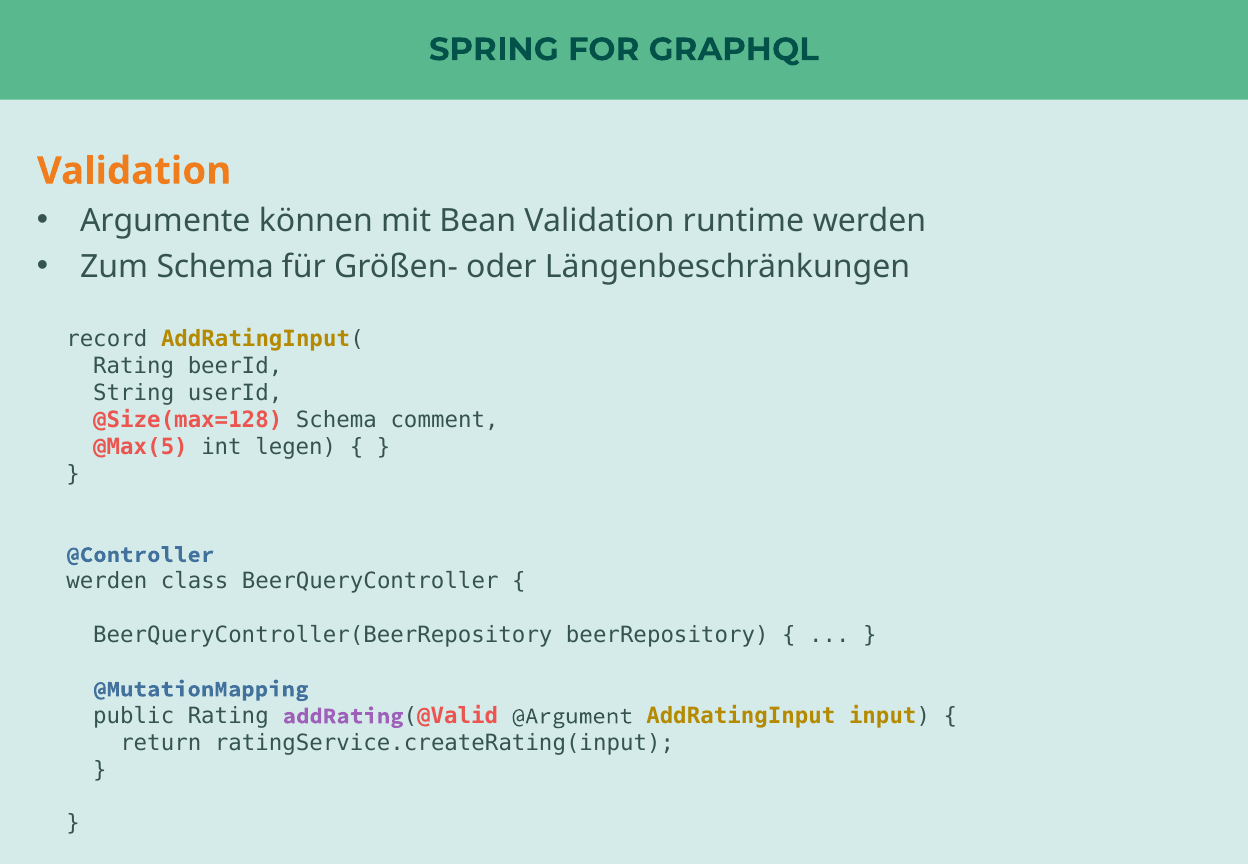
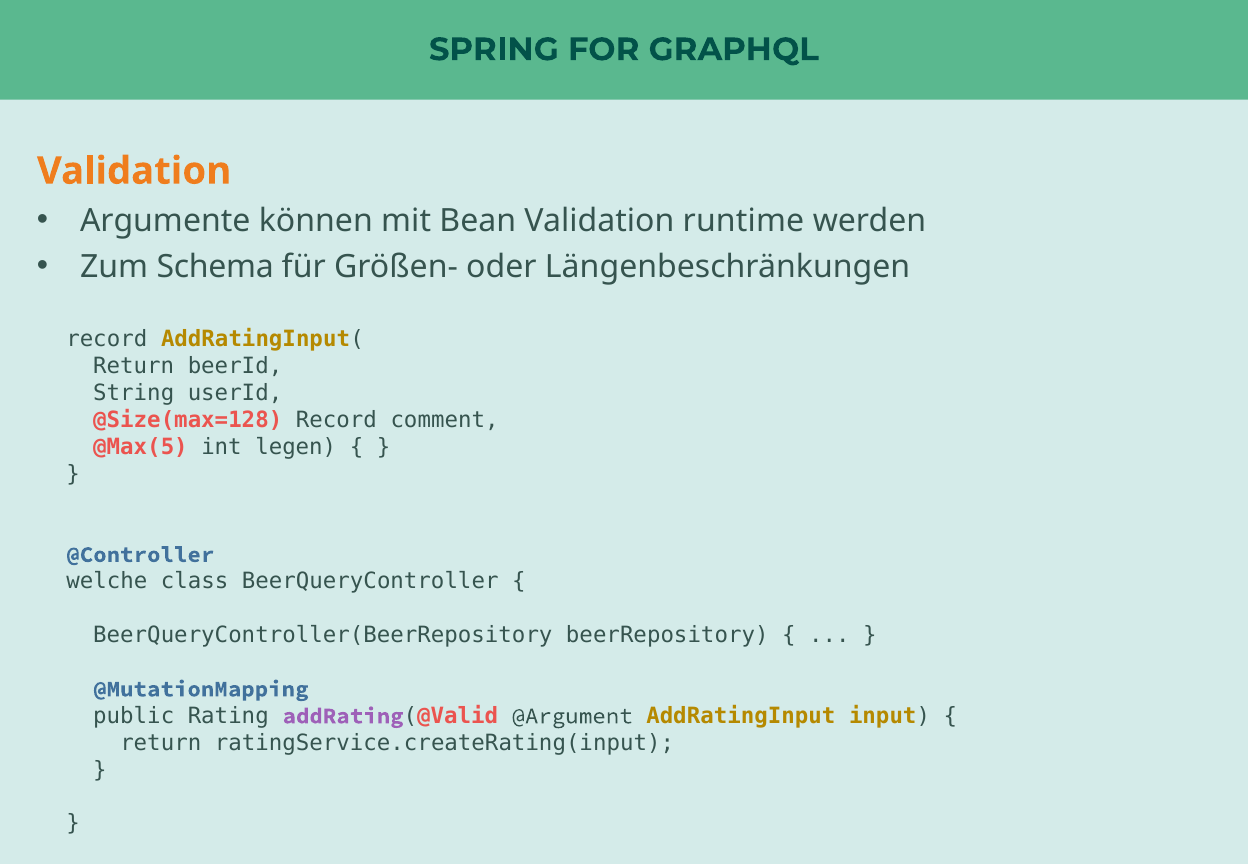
Rating: Rating -> Return (134, 366)
@Size(max=128 Schema: Schema -> Record (336, 420)
werden: werden -> welche (107, 581)
